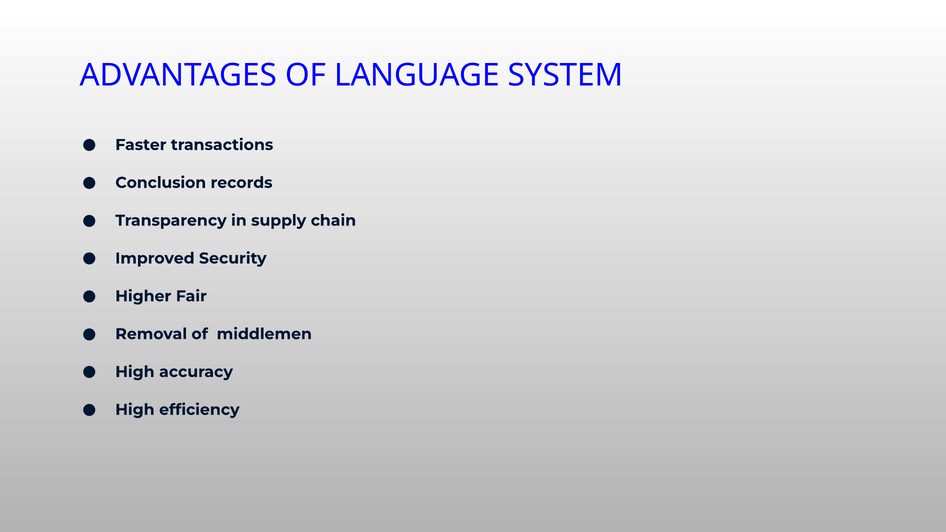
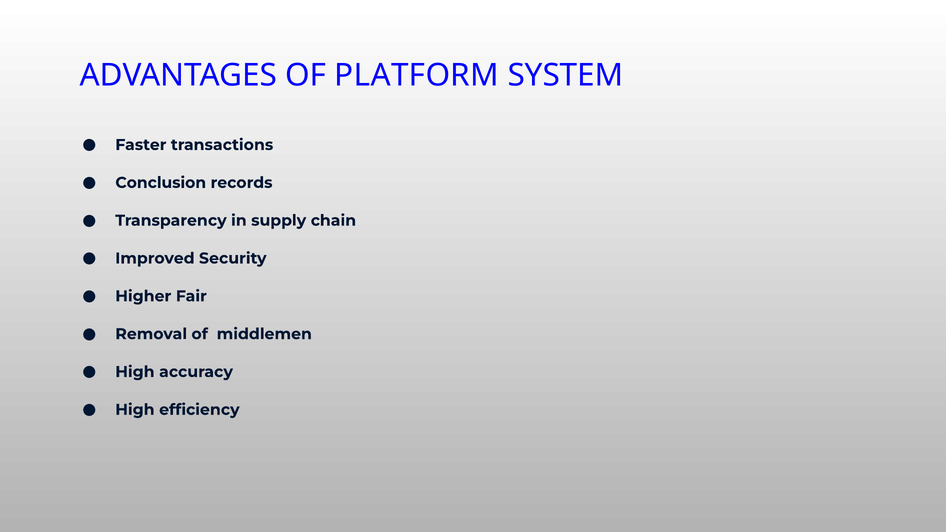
LANGUAGE: LANGUAGE -> PLATFORM (417, 75)
